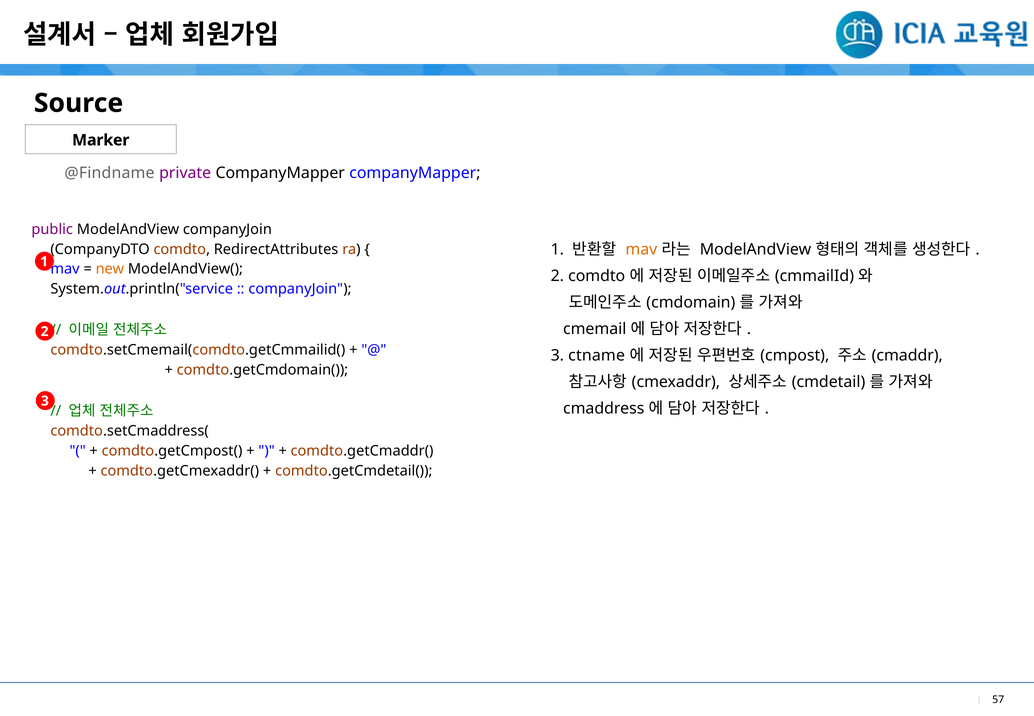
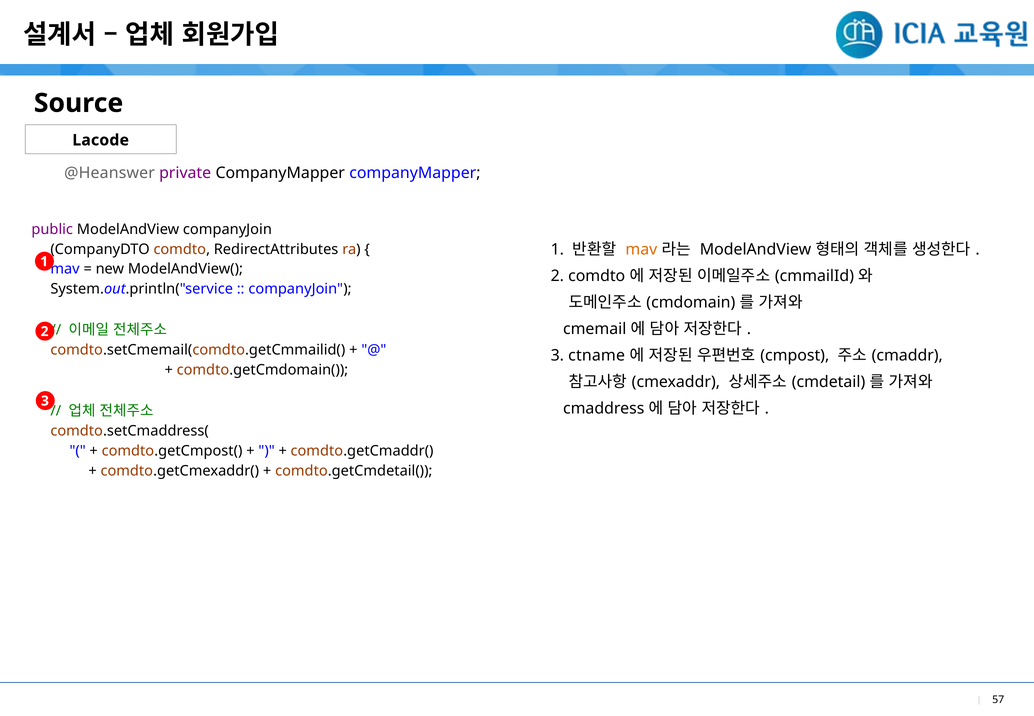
Marker: Marker -> Lacode (101, 140)
@Findname: @Findname -> @Heanswer (110, 173)
new colour: orange -> black (110, 269)
